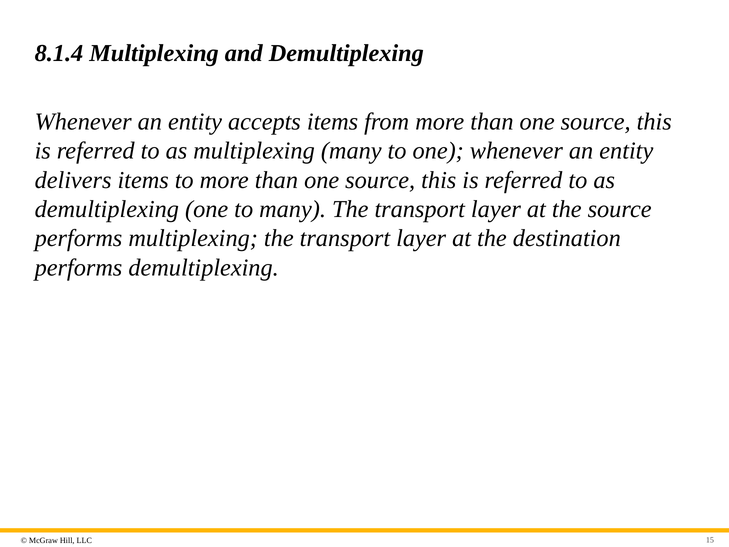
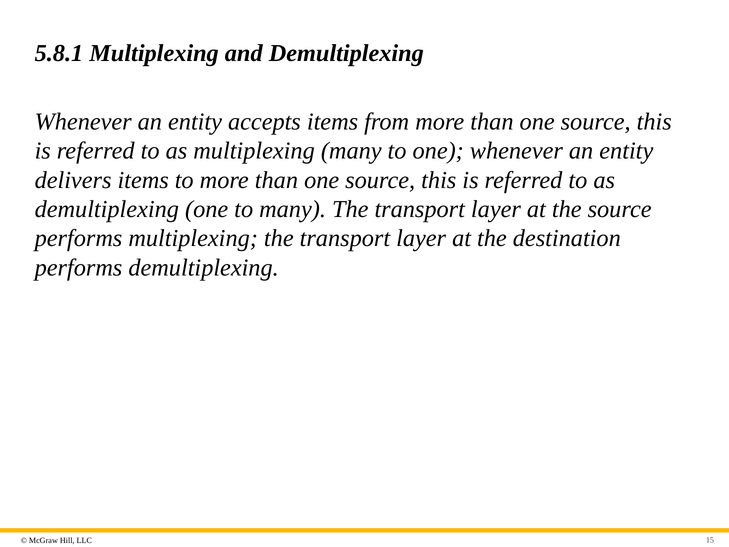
8.1.4: 8.1.4 -> 5.8.1 (59, 53)
